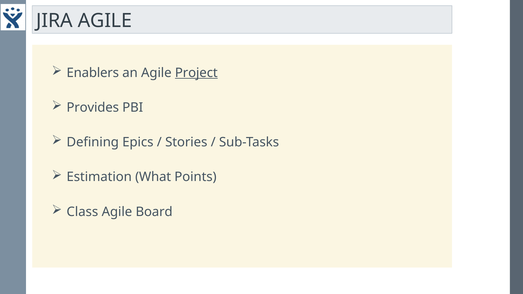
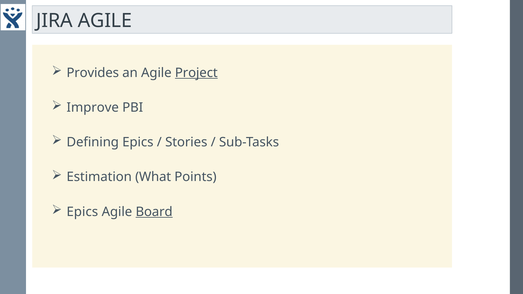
Enablers: Enablers -> Provides (93, 73)
Provides: Provides -> Improve (93, 108)
Class: Class -> Epics (82, 212)
Board underline: none -> present (154, 212)
